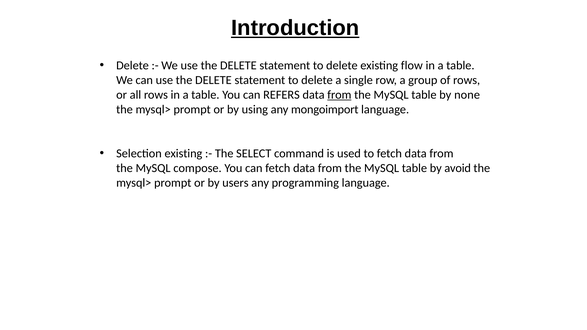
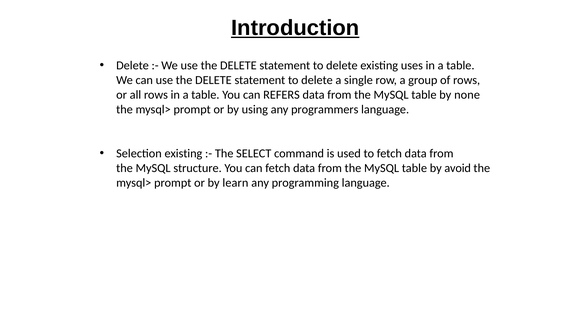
flow: flow -> uses (412, 65)
from underline: present -> none (339, 95)
mongoimport: mongoimport -> programmers (325, 109)
compose: compose -> structure (198, 168)
users: users -> learn (235, 183)
